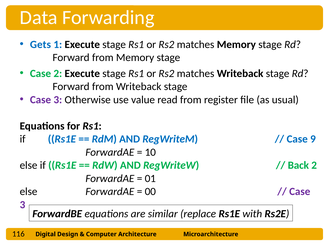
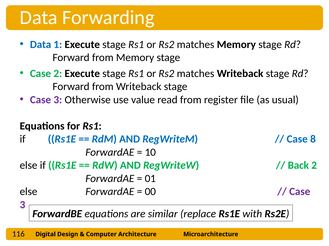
Gets: Gets -> Data (41, 45)
9: 9 -> 8 (313, 139)
